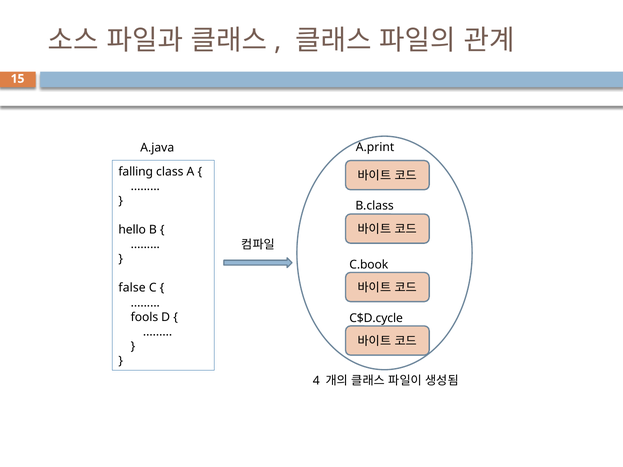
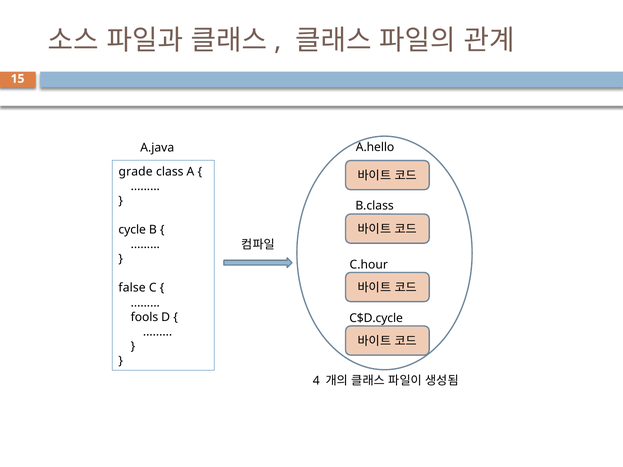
A.print: A.print -> A.hello (375, 147)
falling: falling -> grade (136, 172)
hello: hello -> cycle (132, 230)
C.book: C.book -> C.hour (369, 265)
